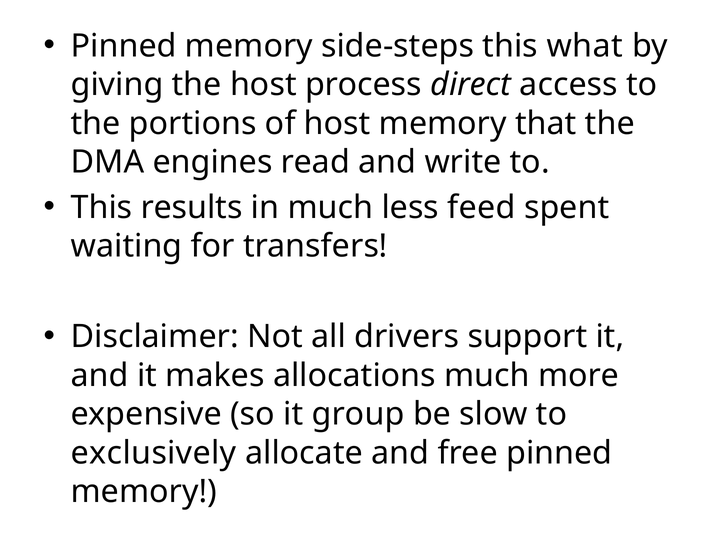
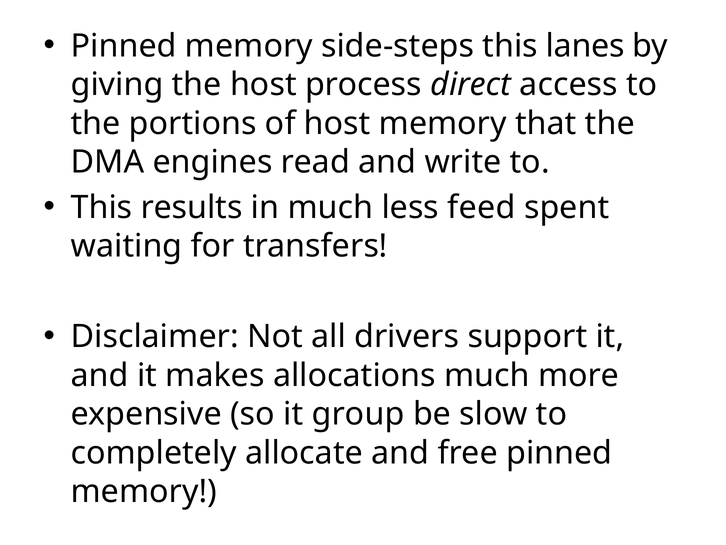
what: what -> lanes (585, 46)
exclusively: exclusively -> completely (154, 453)
